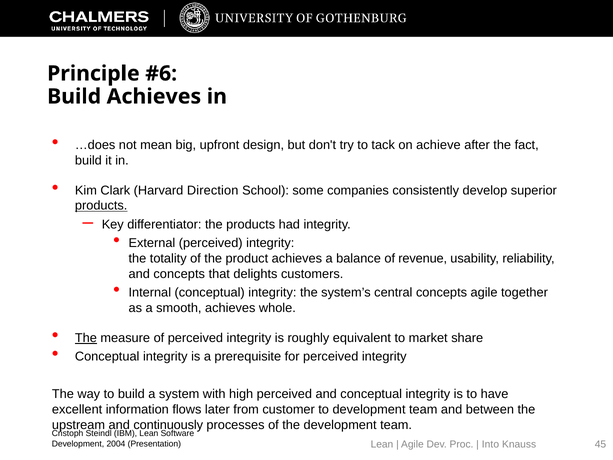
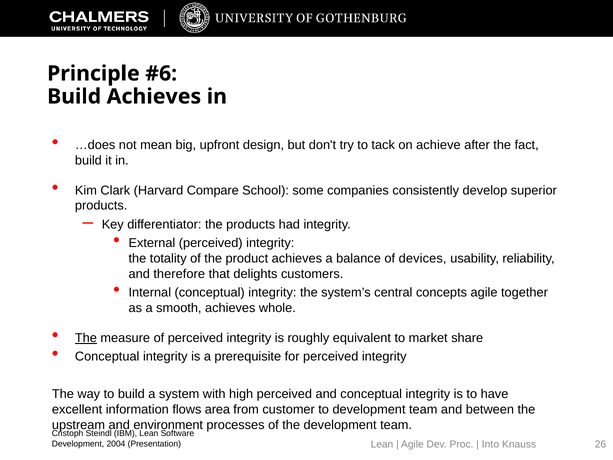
Direction: Direction -> Compare (213, 190)
products underline: present -> none (101, 206)
revenue: revenue -> devices (423, 258)
and concepts: concepts -> therefore (179, 274)
later: later -> area (217, 409)
continuously: continuously -> environment (168, 425)
45: 45 -> 26 (601, 444)
